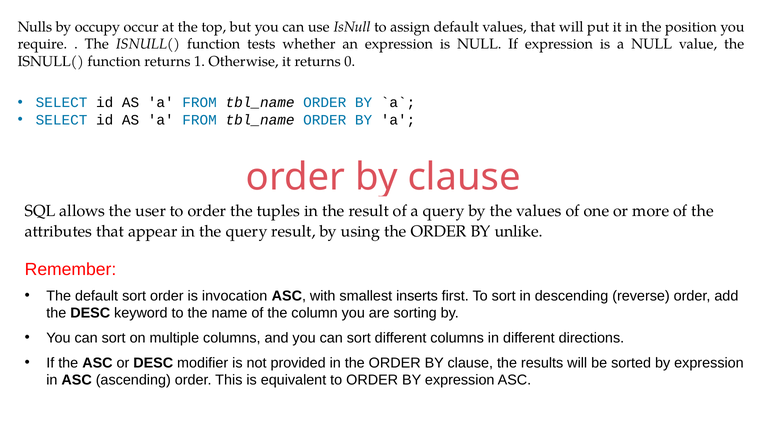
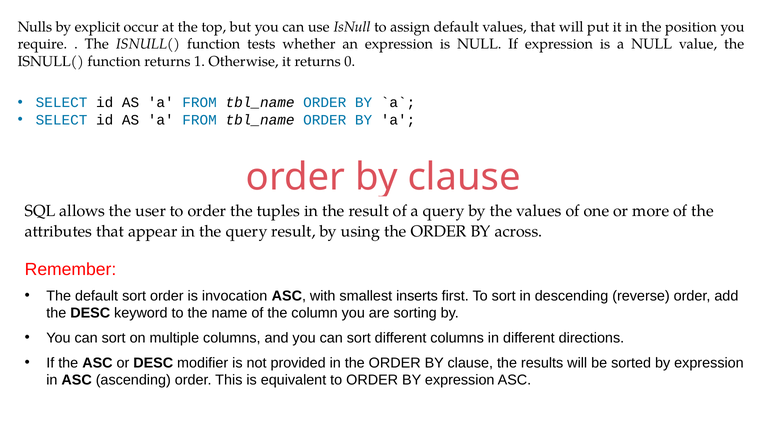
occupy: occupy -> explicit (97, 27)
unlike: unlike -> across (519, 232)
